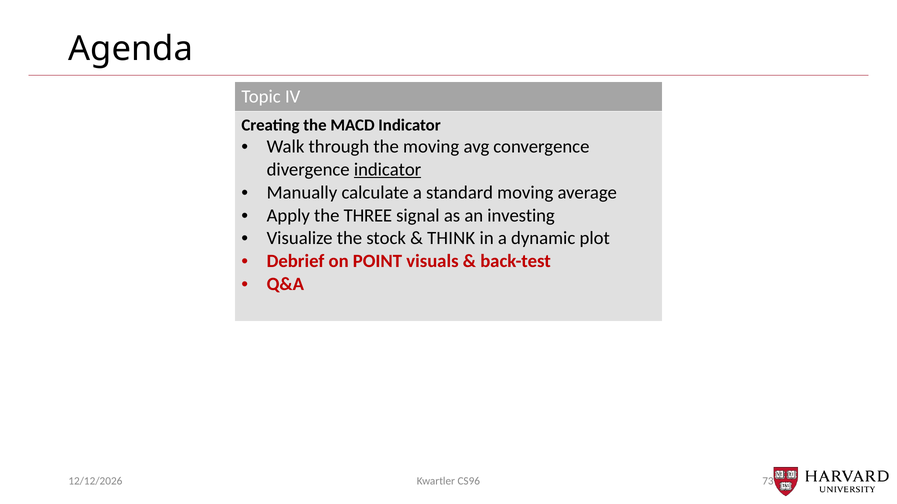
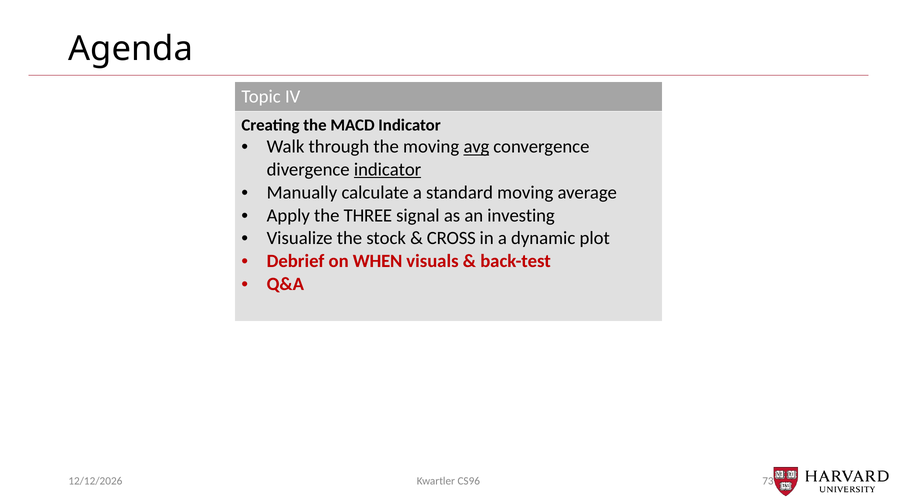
avg underline: none -> present (476, 147)
THINK: THINK -> CROSS (451, 238)
POINT: POINT -> WHEN (378, 261)
